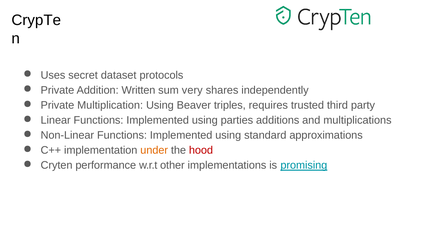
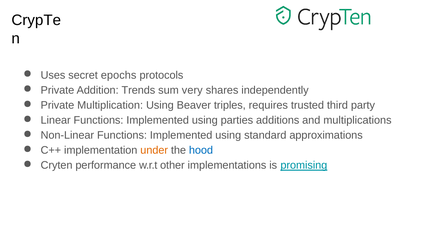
dataset: dataset -> epochs (119, 75)
Written: Written -> Trends (138, 90)
hood colour: red -> blue (201, 150)
